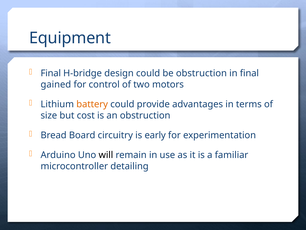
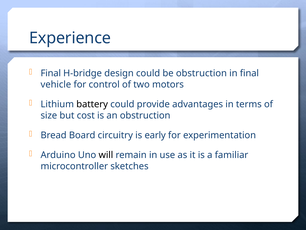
Equipment: Equipment -> Experience (70, 38)
gained: gained -> vehicle (56, 84)
battery colour: orange -> black (92, 104)
detailing: detailing -> sketches (129, 166)
